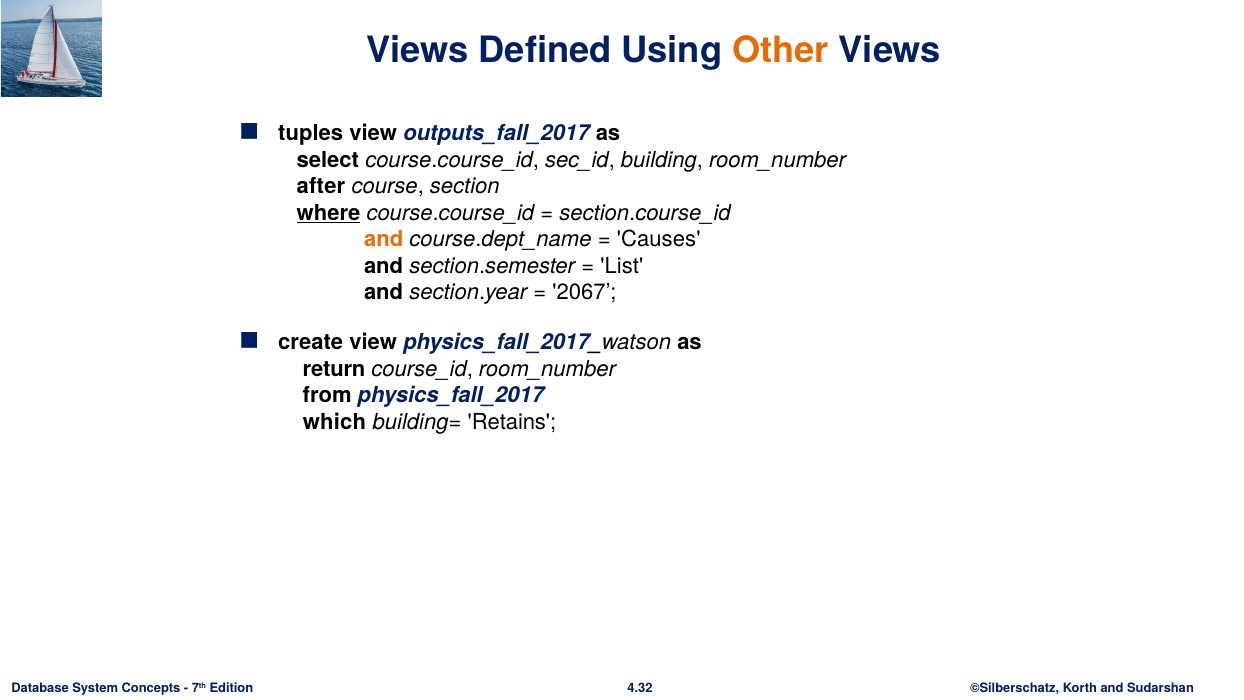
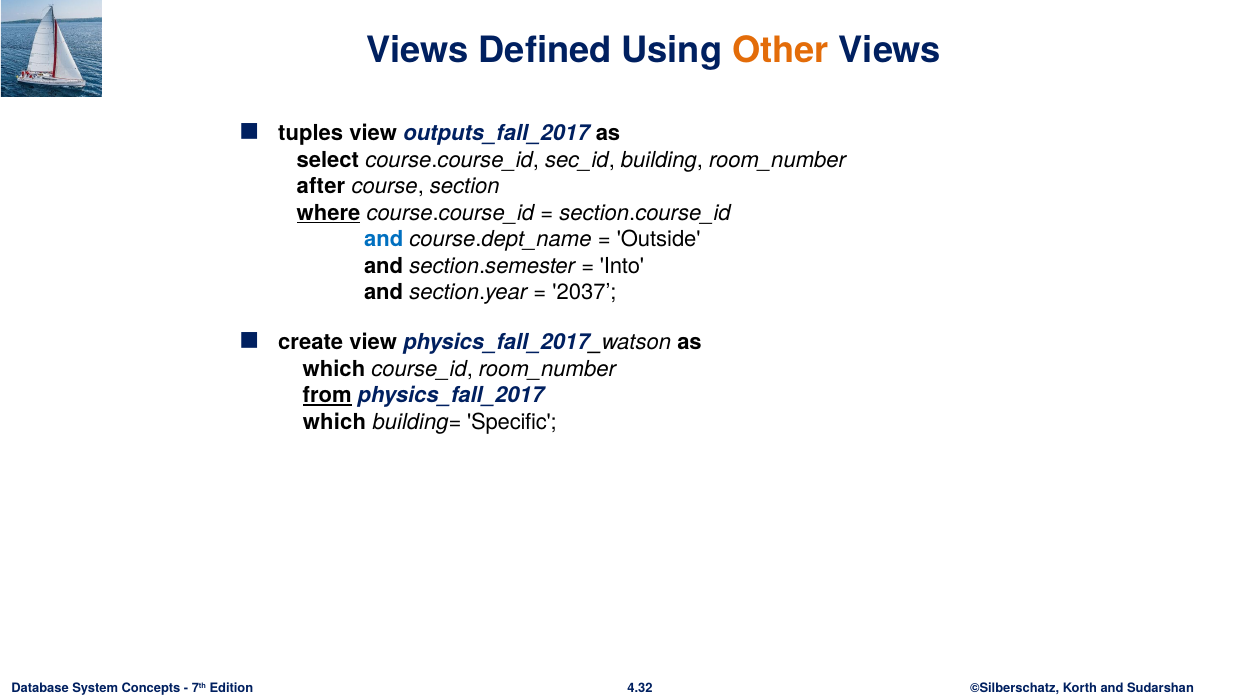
and colour: orange -> blue (384, 239)
Causes: Causes -> Outside (659, 239)
List: List -> Into (622, 266)
2067: 2067 -> 2037 (584, 292)
return: return -> which (334, 369)
from underline: none -> present (327, 395)
Retains: Retains -> Specific (512, 422)
